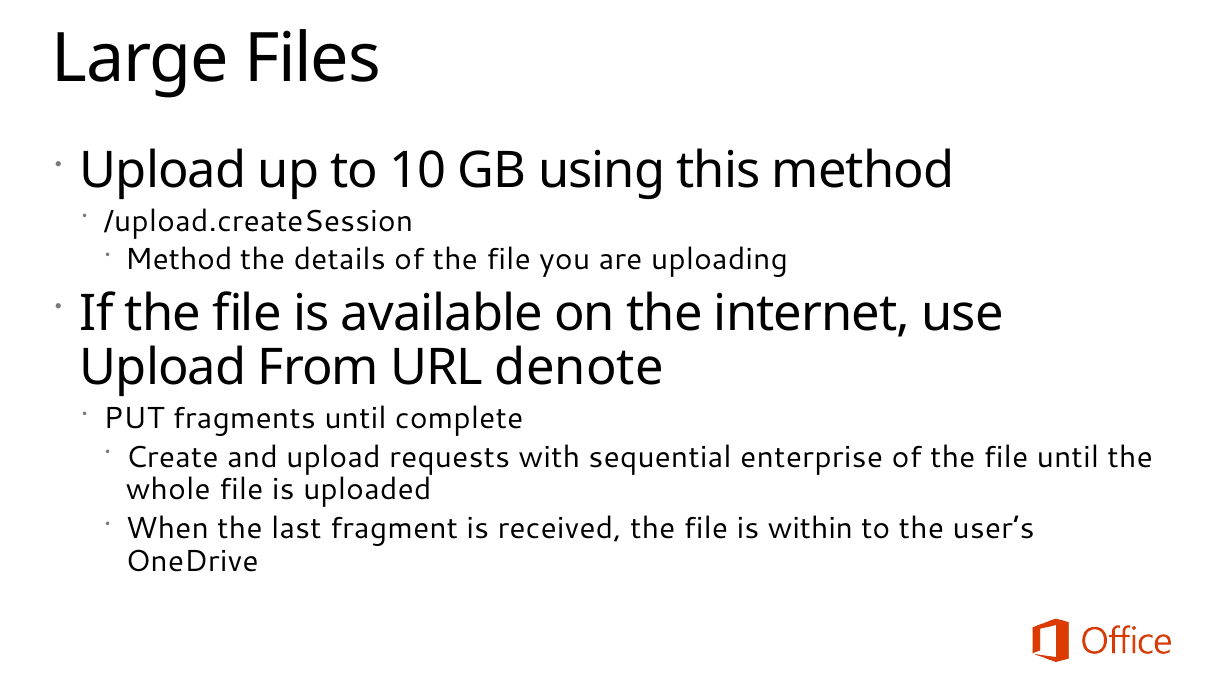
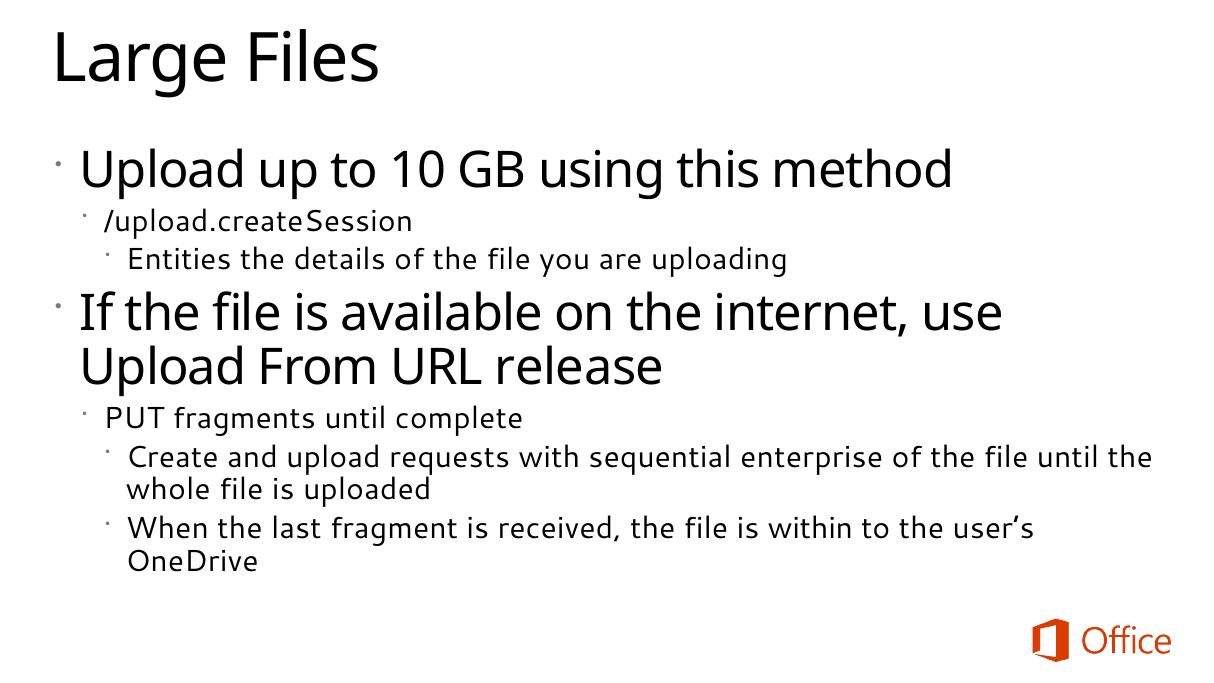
Method: Method -> Entities (179, 260)
denote: denote -> release (580, 368)
